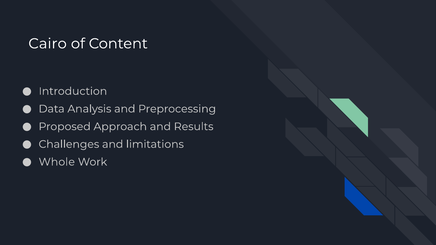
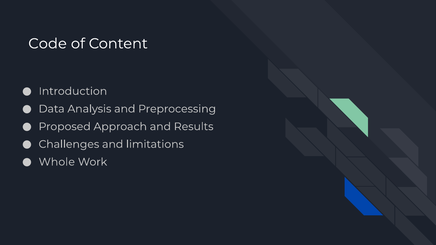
Cairo: Cairo -> Code (48, 44)
